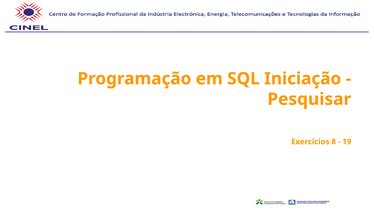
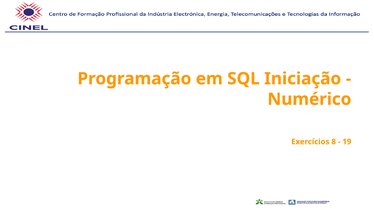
Pesquisar: Pesquisar -> Numérico (309, 99)
